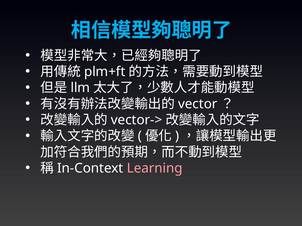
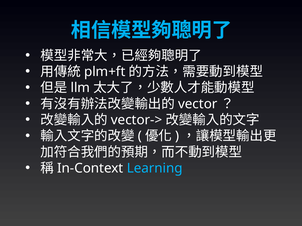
Learning colour: pink -> light blue (155, 169)
